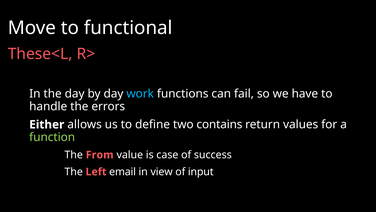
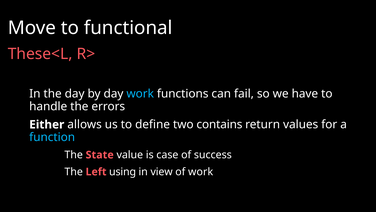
function colour: light green -> light blue (52, 137)
From: From -> State (100, 155)
email: email -> using (123, 171)
of input: input -> work (201, 171)
